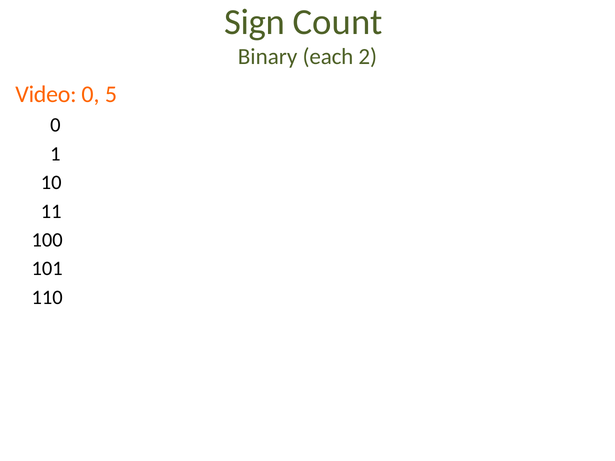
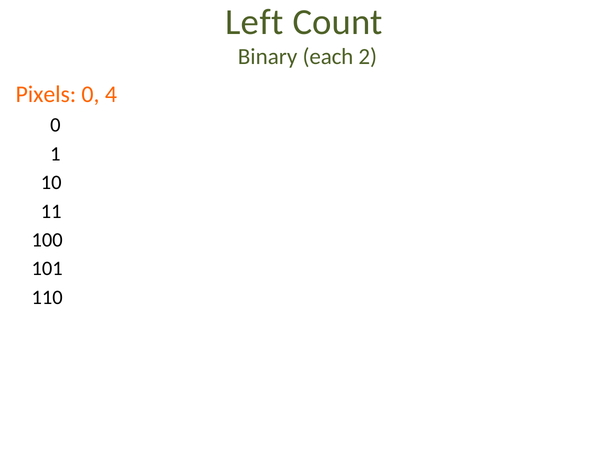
Sign: Sign -> Left (254, 22)
Video: Video -> Pixels (46, 94)
5: 5 -> 4 (111, 94)
